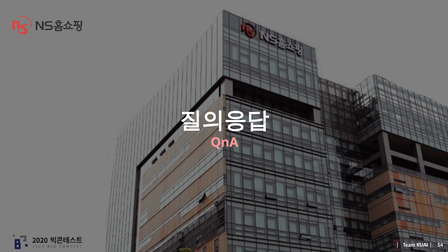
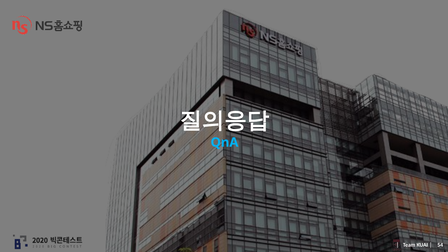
QnA colour: pink -> light blue (224, 142)
